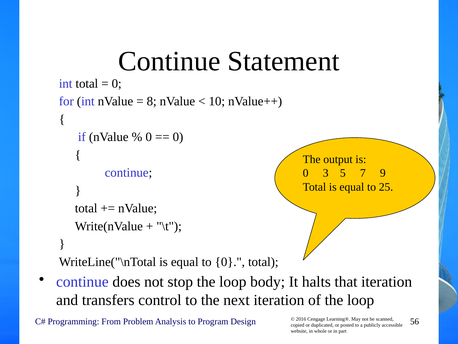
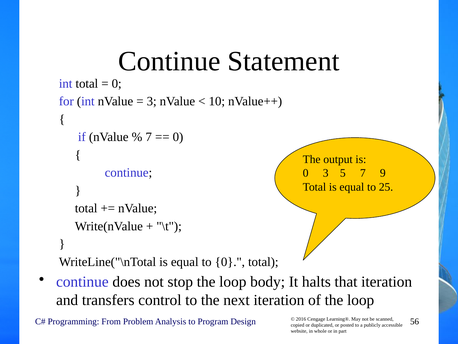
8: 8 -> 3 (152, 101)
0: 0 -> 7 (149, 137)
